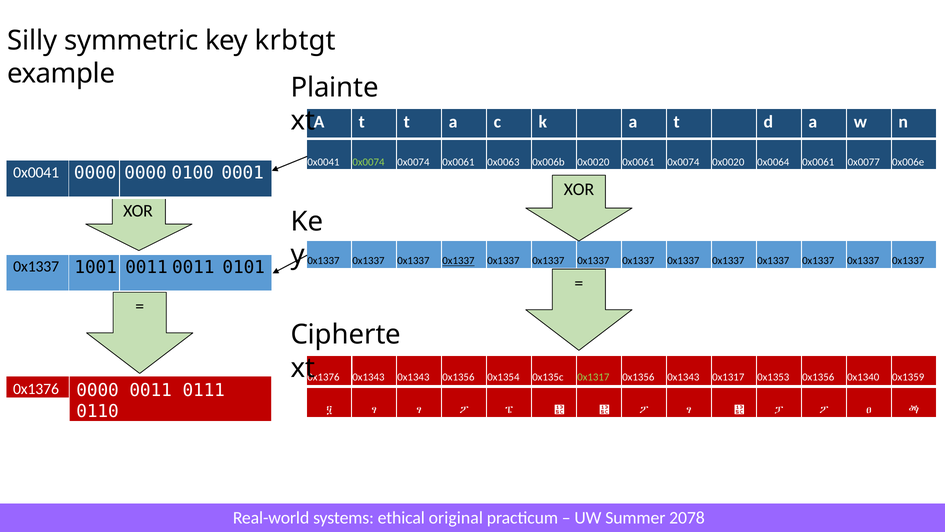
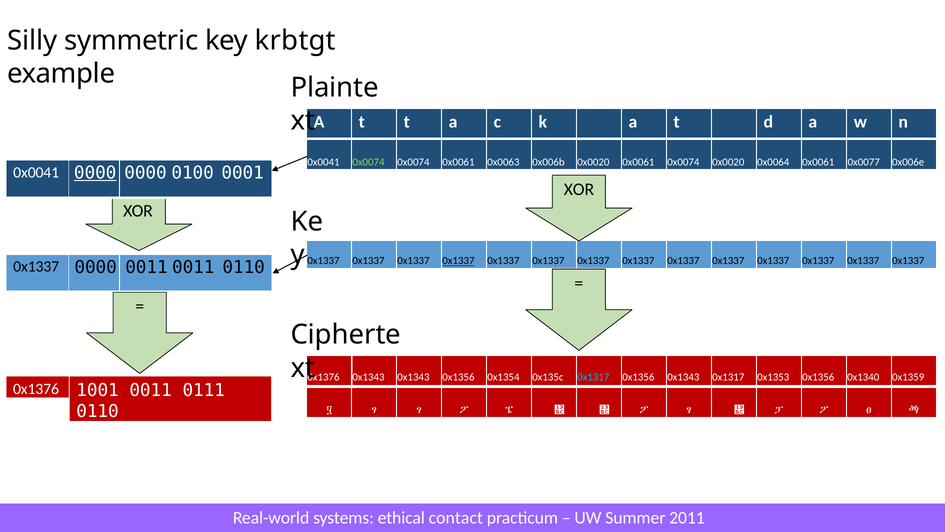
0000 underline: none -> present (95, 173)
0x1337 1001: 1001 -> 0000 (96, 267)
0101: 0101 -> 0110 (244, 267)
0x1317 colour: light green -> light blue (593, 377)
0x1376 0000: 0000 -> 1001 (98, 390)
original: original -> contact (456, 517)
2078: 2078 -> 2011 (687, 517)
